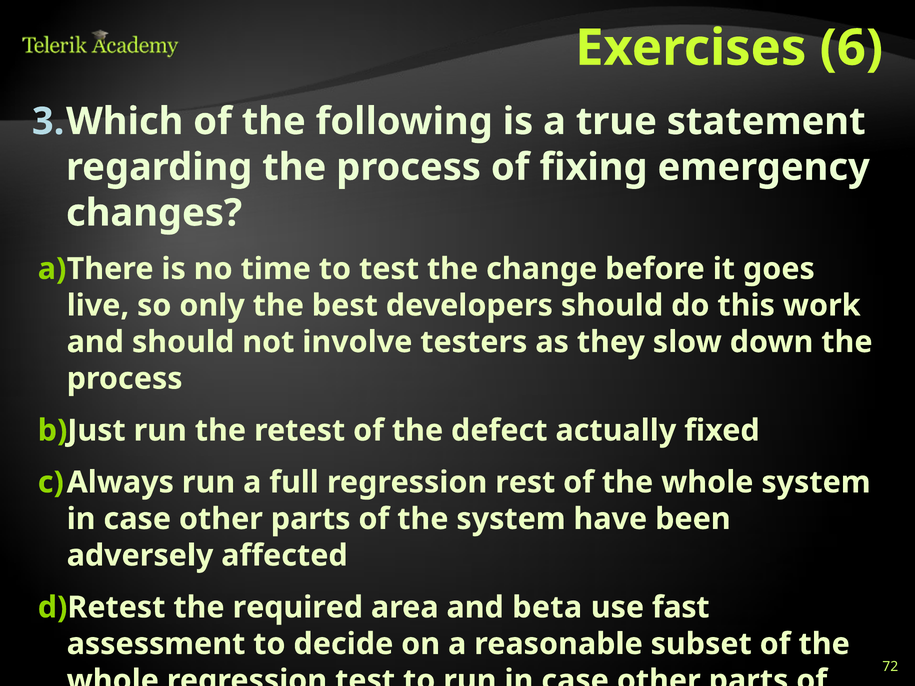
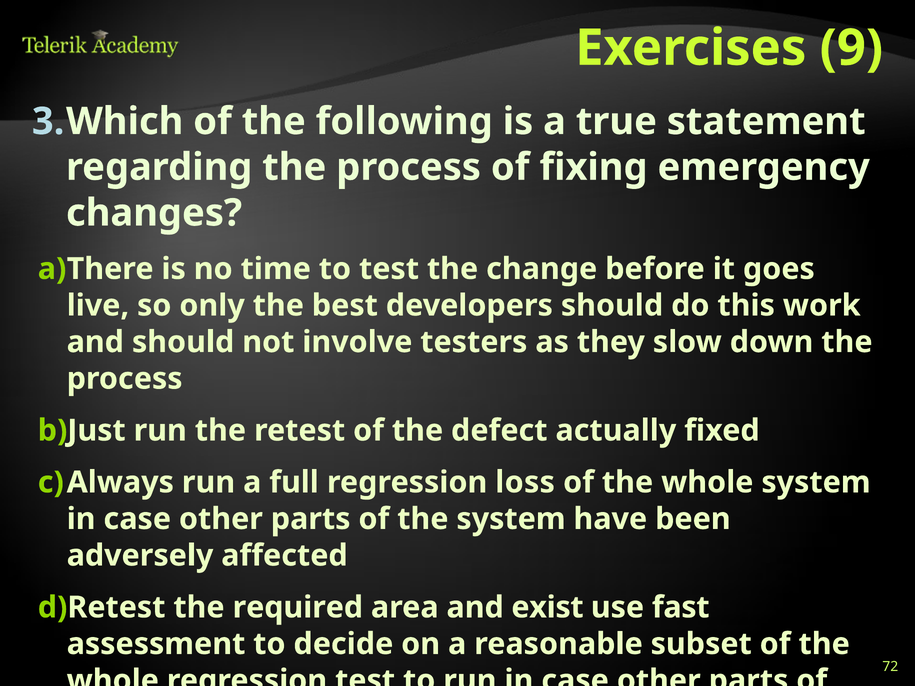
6: 6 -> 9 (851, 48)
rest: rest -> loss (525, 483)
beta: beta -> exist (547, 608)
